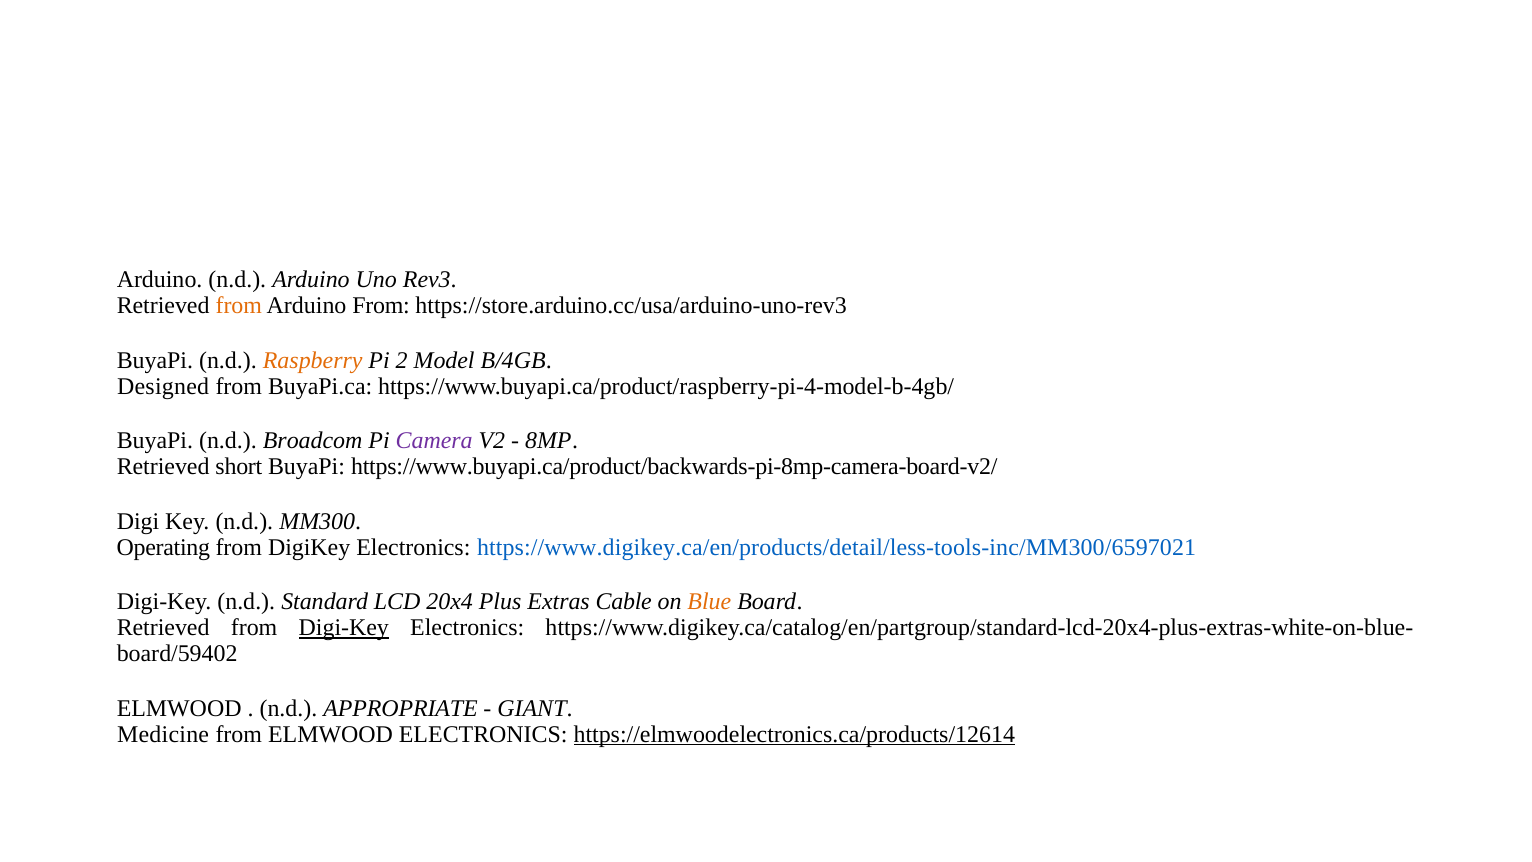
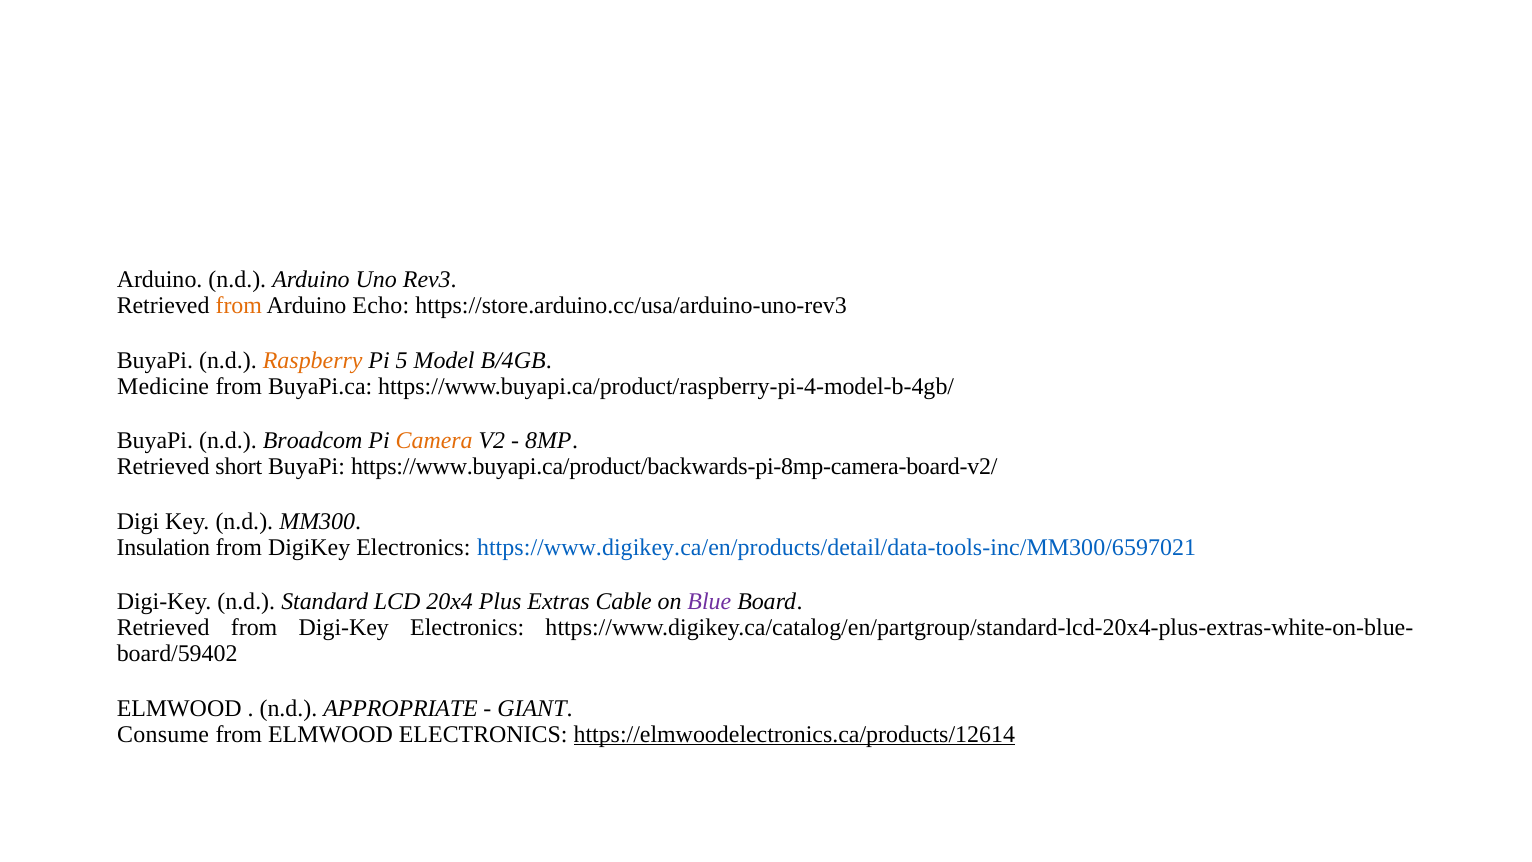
Arduino From: From -> Echo (381, 306)
2: 2 -> 5 (402, 360)
Designed: Designed -> Medicine (163, 386)
Camera colour: purple -> orange (434, 441)
Operating: Operating -> Insulation (163, 547)
https://www.digikey.ca/en/products/detail/less-tools-inc/MM300/6597021: https://www.digikey.ca/en/products/detail/less-tools-inc/MM300/6597021 -> https://www.digikey.ca/en/products/detail/data-tools-inc/MM300/6597021 (837, 547)
Blue colour: orange -> purple (709, 602)
Digi-Key underline: present -> none (344, 628)
Medicine: Medicine -> Consume (163, 734)
